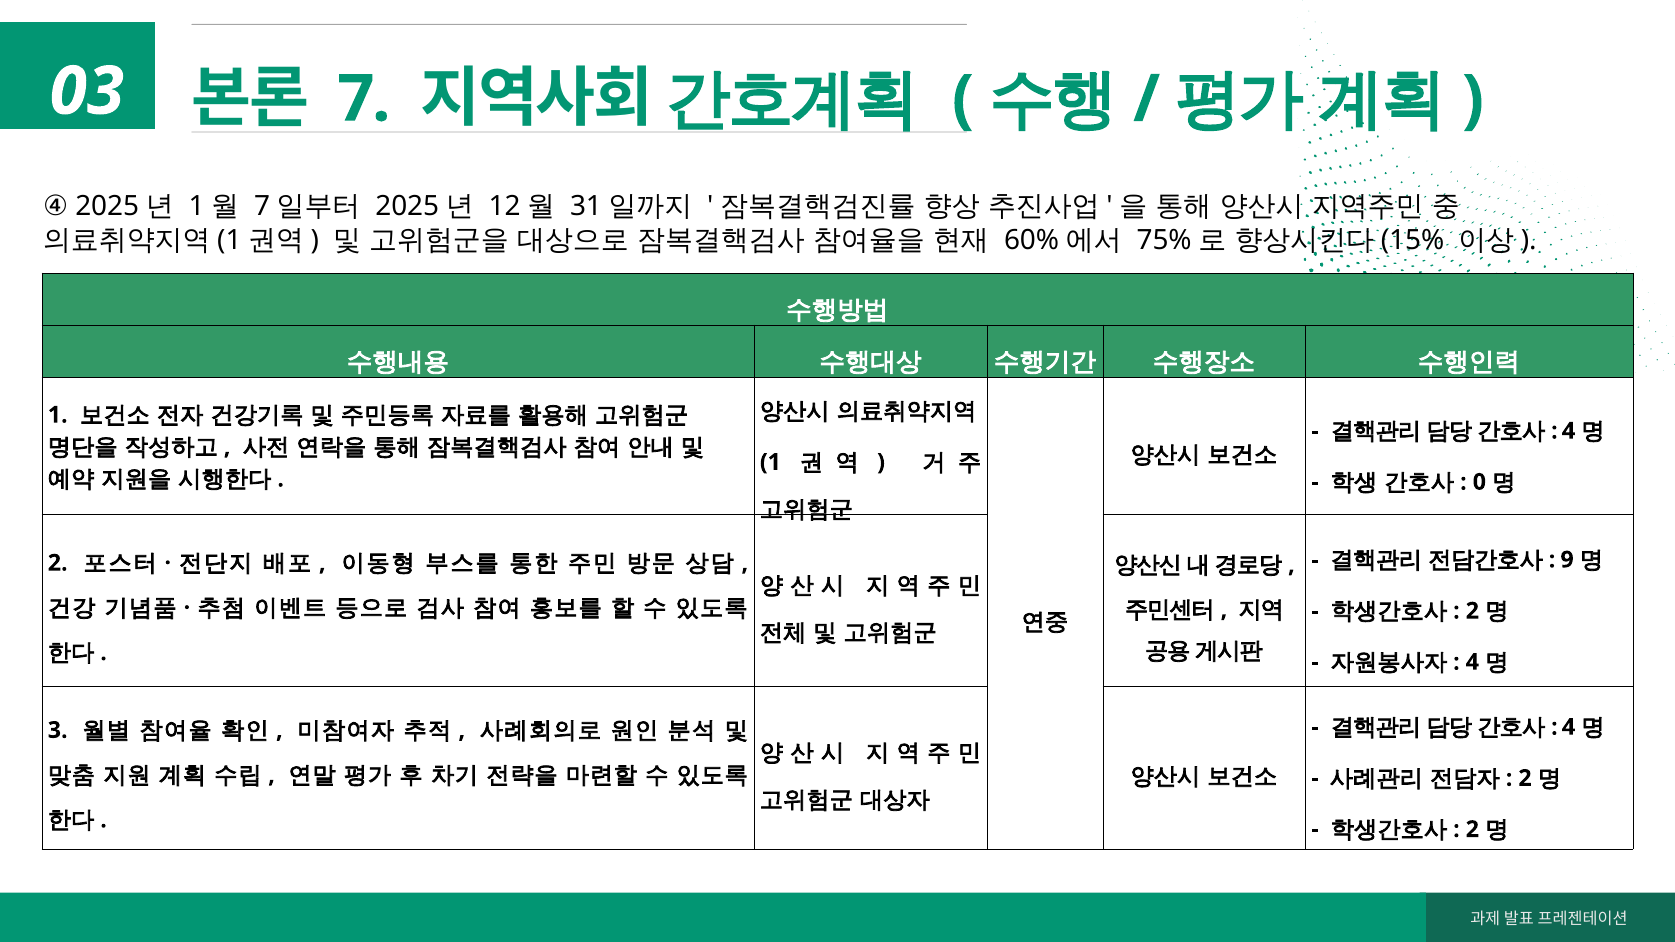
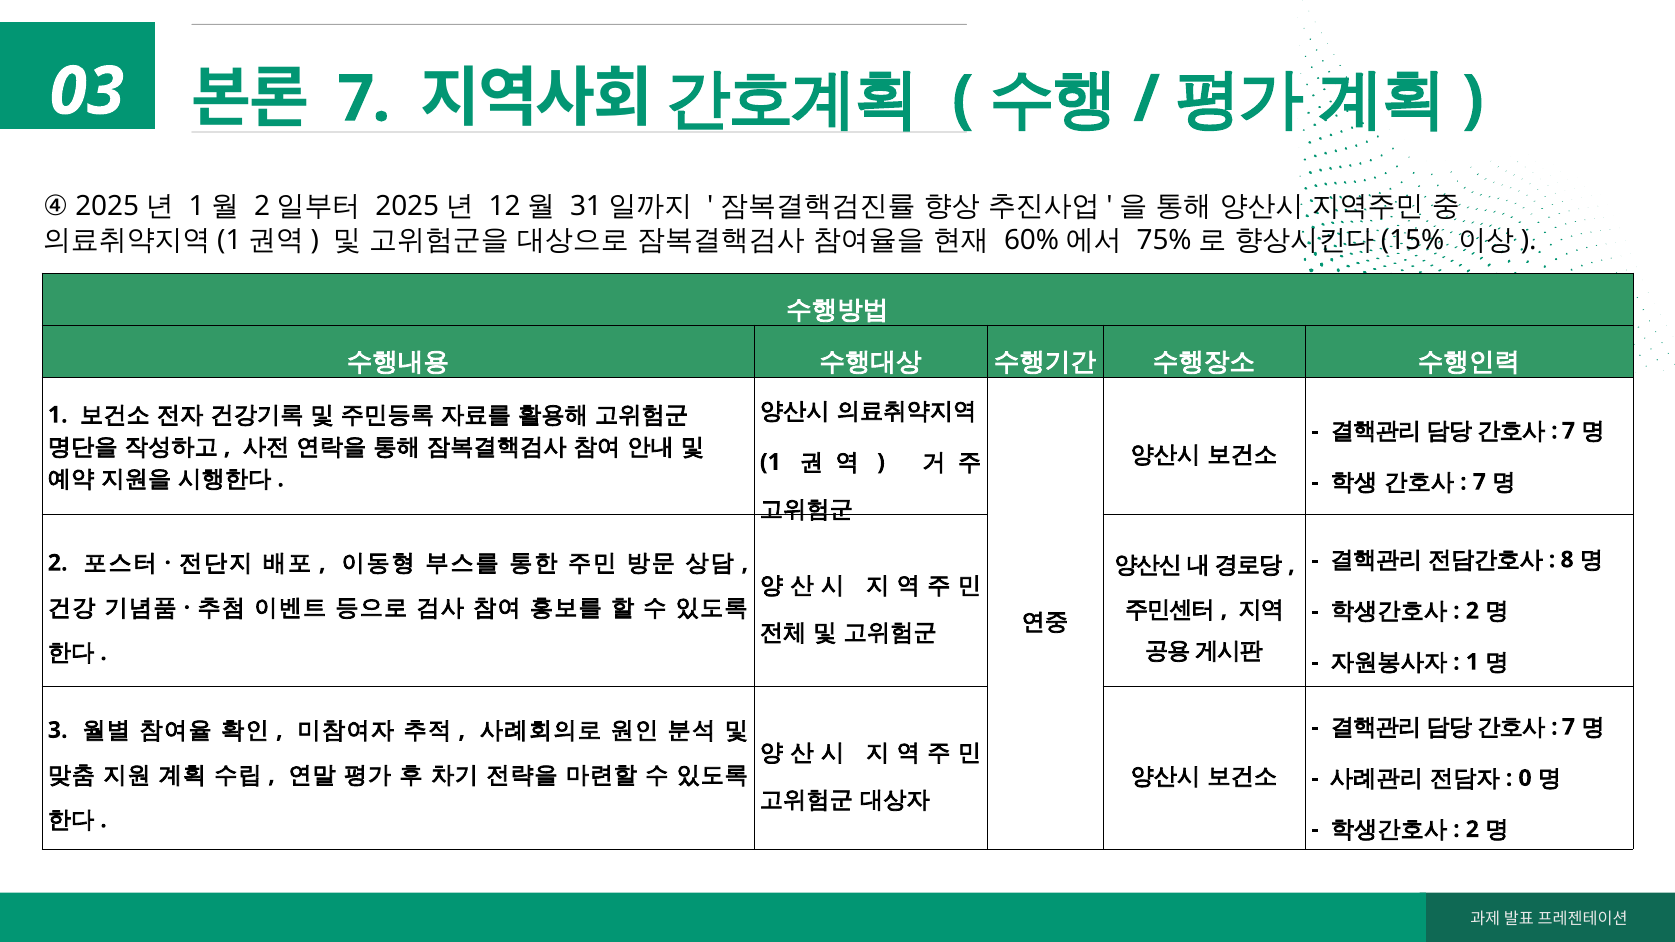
7: 7 -> 2 (262, 206)
4: 4 -> 7 (1569, 431)
0: 0 -> 7 (1479, 482)
9: 9 -> 8 (1567, 560)
4: 4 -> 1 (1472, 662)
4: 4 -> 7 (1569, 727)
2: 2 -> 0 (1525, 778)
